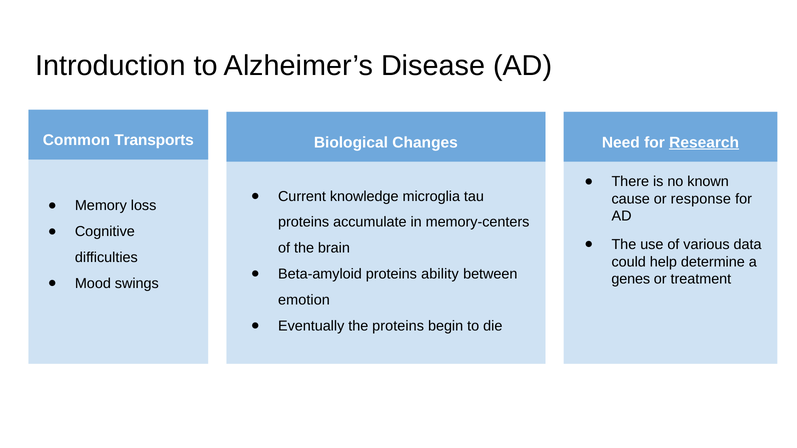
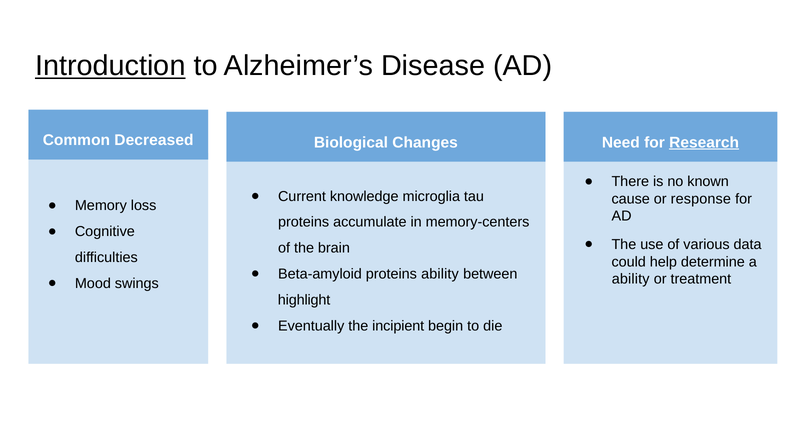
Introduction underline: none -> present (110, 66)
Transports: Transports -> Decreased (154, 140)
genes: genes -> ability (631, 279)
emotion: emotion -> highlight (304, 300)
the proteins: proteins -> incipient (398, 326)
